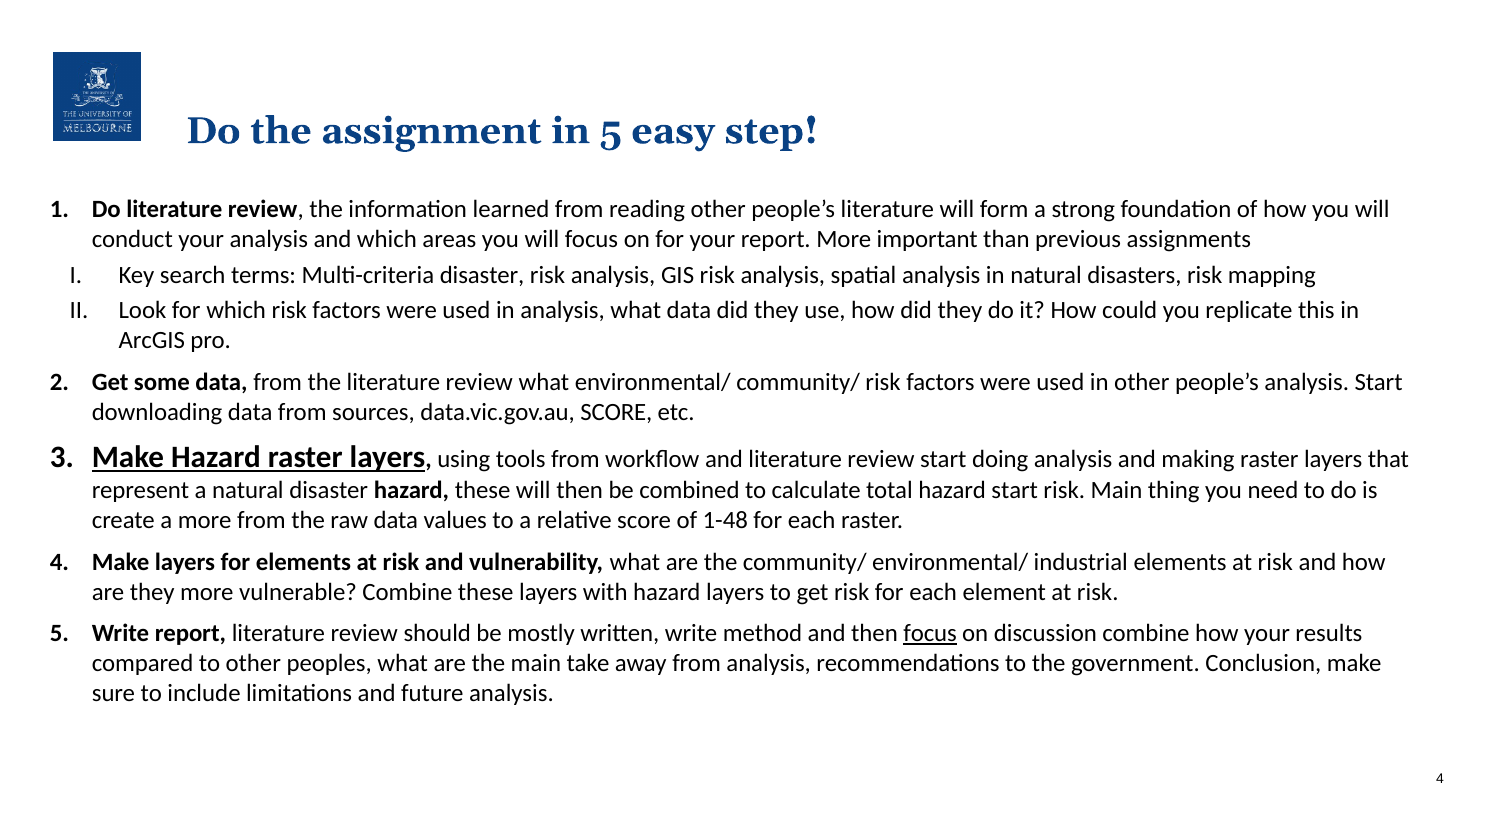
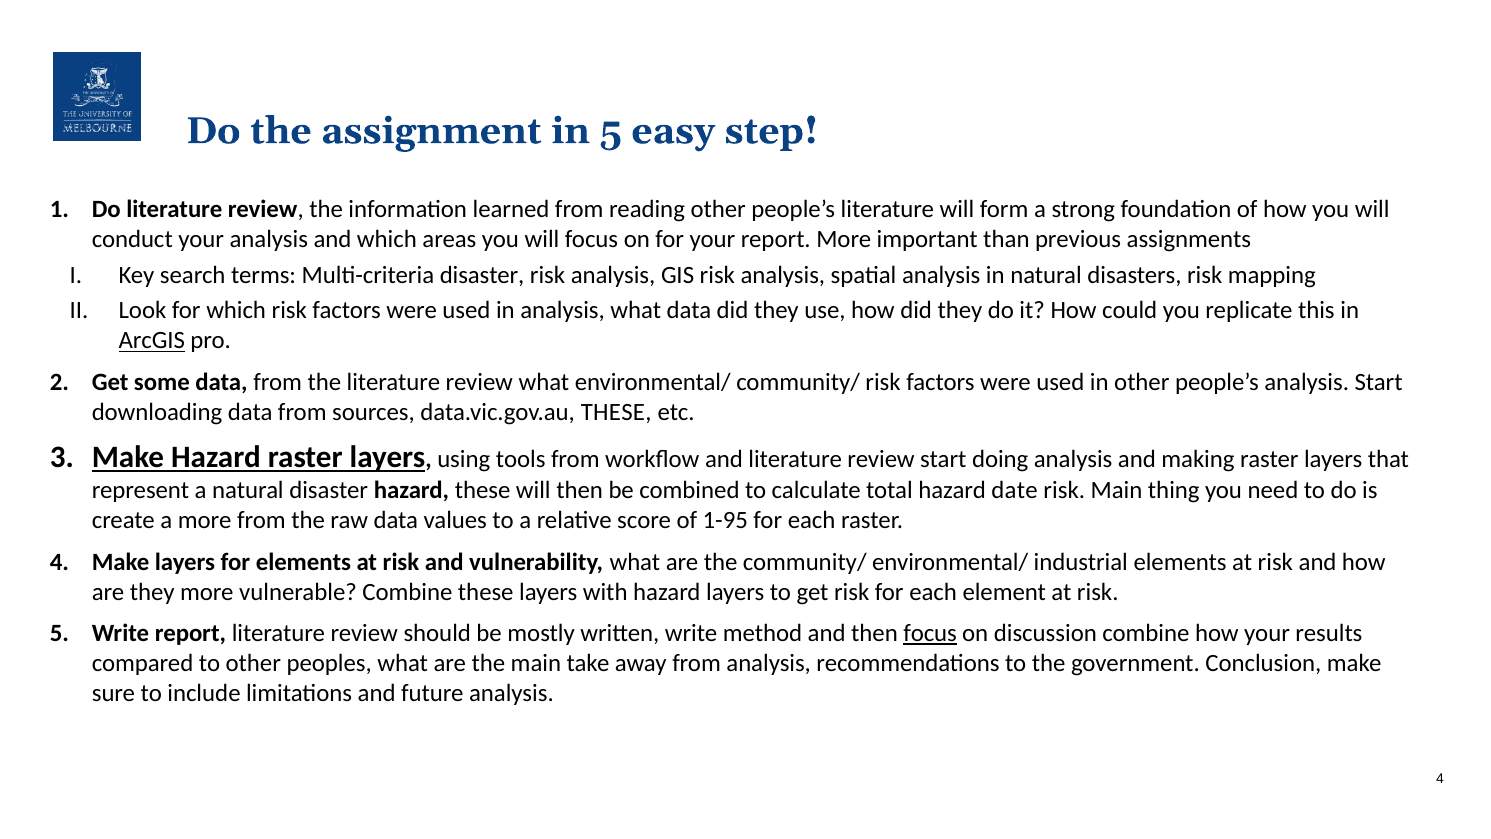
ArcGIS underline: none -> present (152, 340)
data.vic.gov.au SCORE: SCORE -> THESE (616, 412)
hazard start: start -> date (1015, 491)
1-48: 1-48 -> 1-95 (725, 520)
